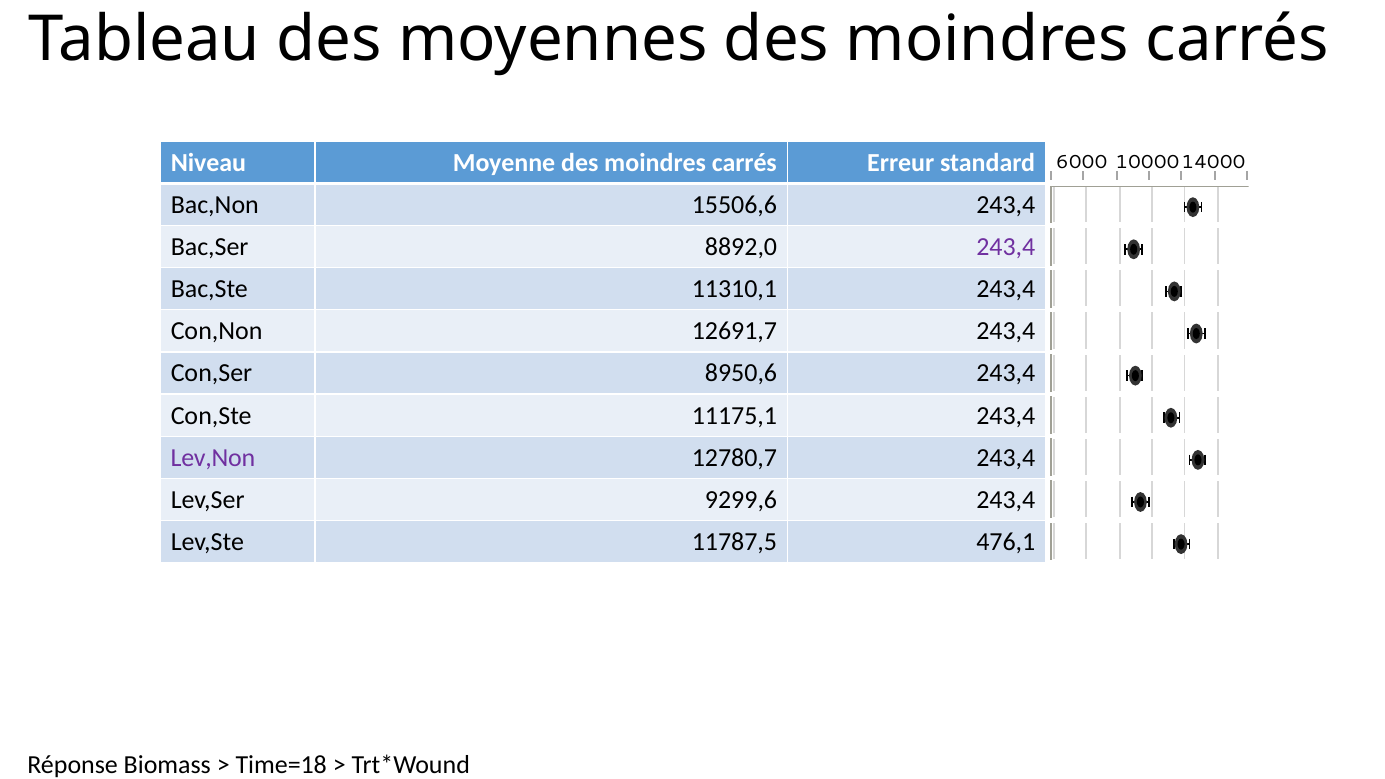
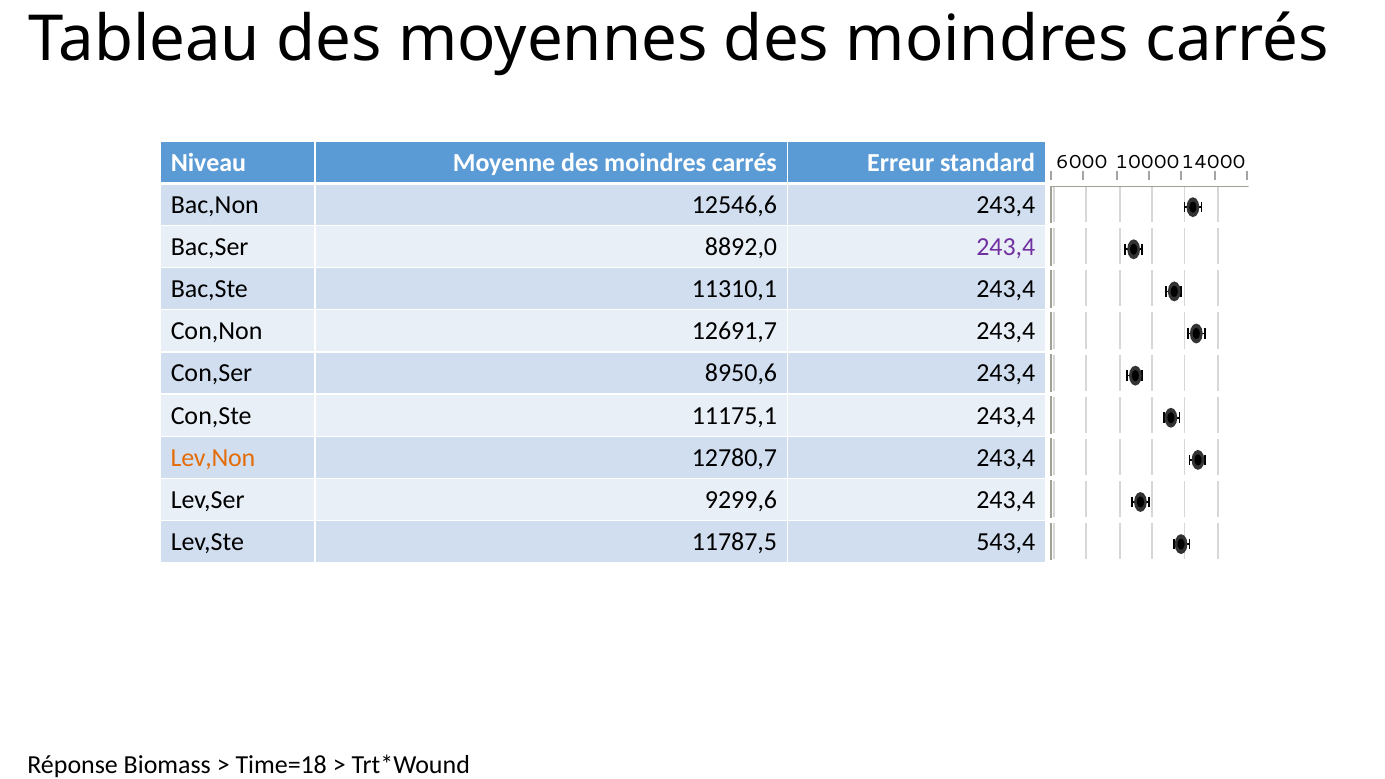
15506,6: 15506,6 -> 12546,6 (734, 205)
Lev,Non colour: purple -> orange (213, 458)
476,1: 476,1 -> 543,4 (1006, 542)
